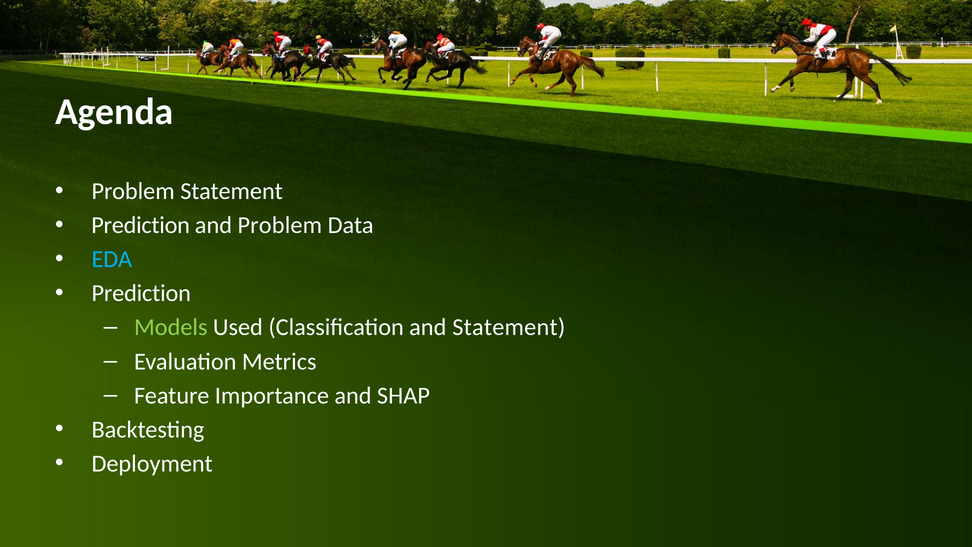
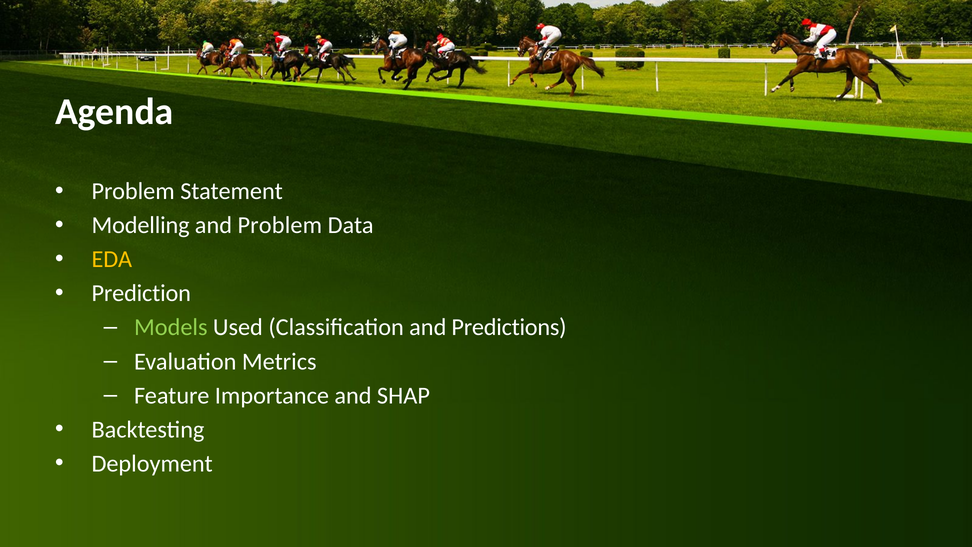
Prediction: Prediction -> Modelling (141, 225)
EDA colour: light blue -> yellow (112, 259)
and Statement: Statement -> Predictions (509, 327)
